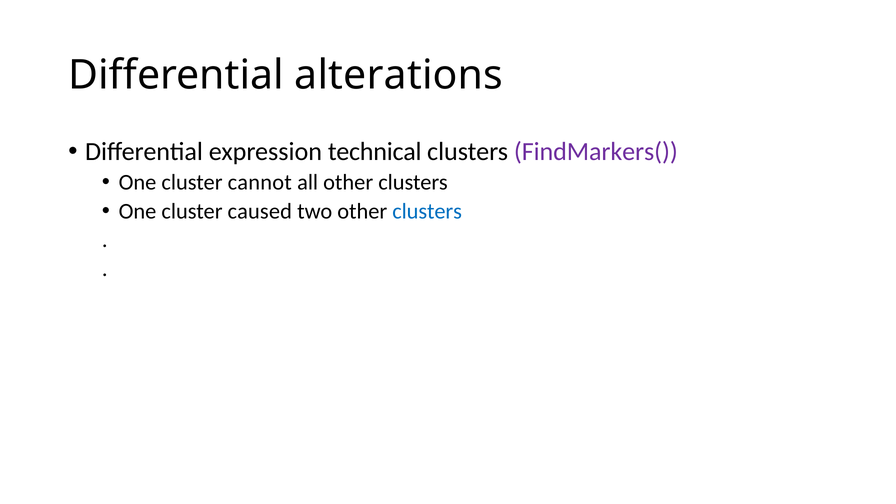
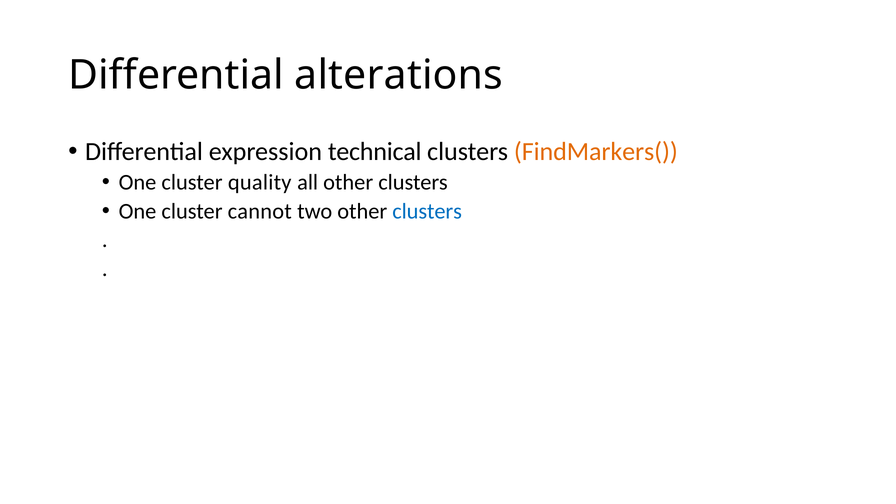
FindMarkers( colour: purple -> orange (596, 151)
cannot: cannot -> quality (260, 182)
caused: caused -> cannot (260, 211)
